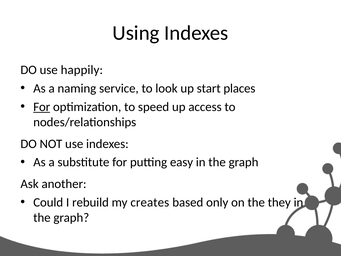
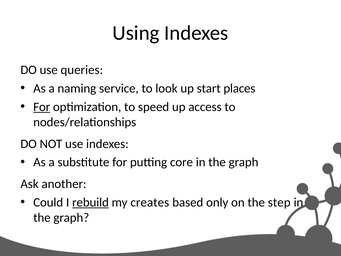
happily: happily -> queries (82, 70)
easy: easy -> core (181, 162)
rebuild underline: none -> present (90, 202)
they: they -> step (279, 202)
